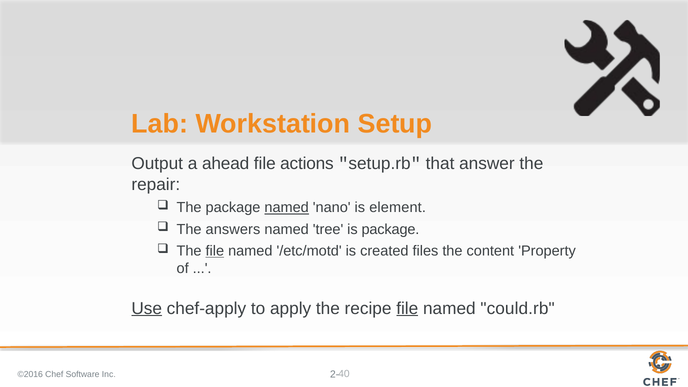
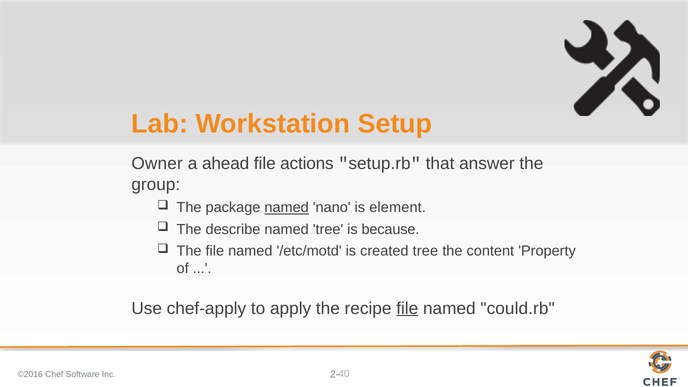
Output: Output -> Owner (157, 164)
repair: repair -> group (156, 184)
answers: answers -> describe (233, 229)
is package: package -> because (390, 229)
file underline: present -> none (215, 251)
created files: files -> tree (425, 251)
Use underline: present -> none (147, 308)
